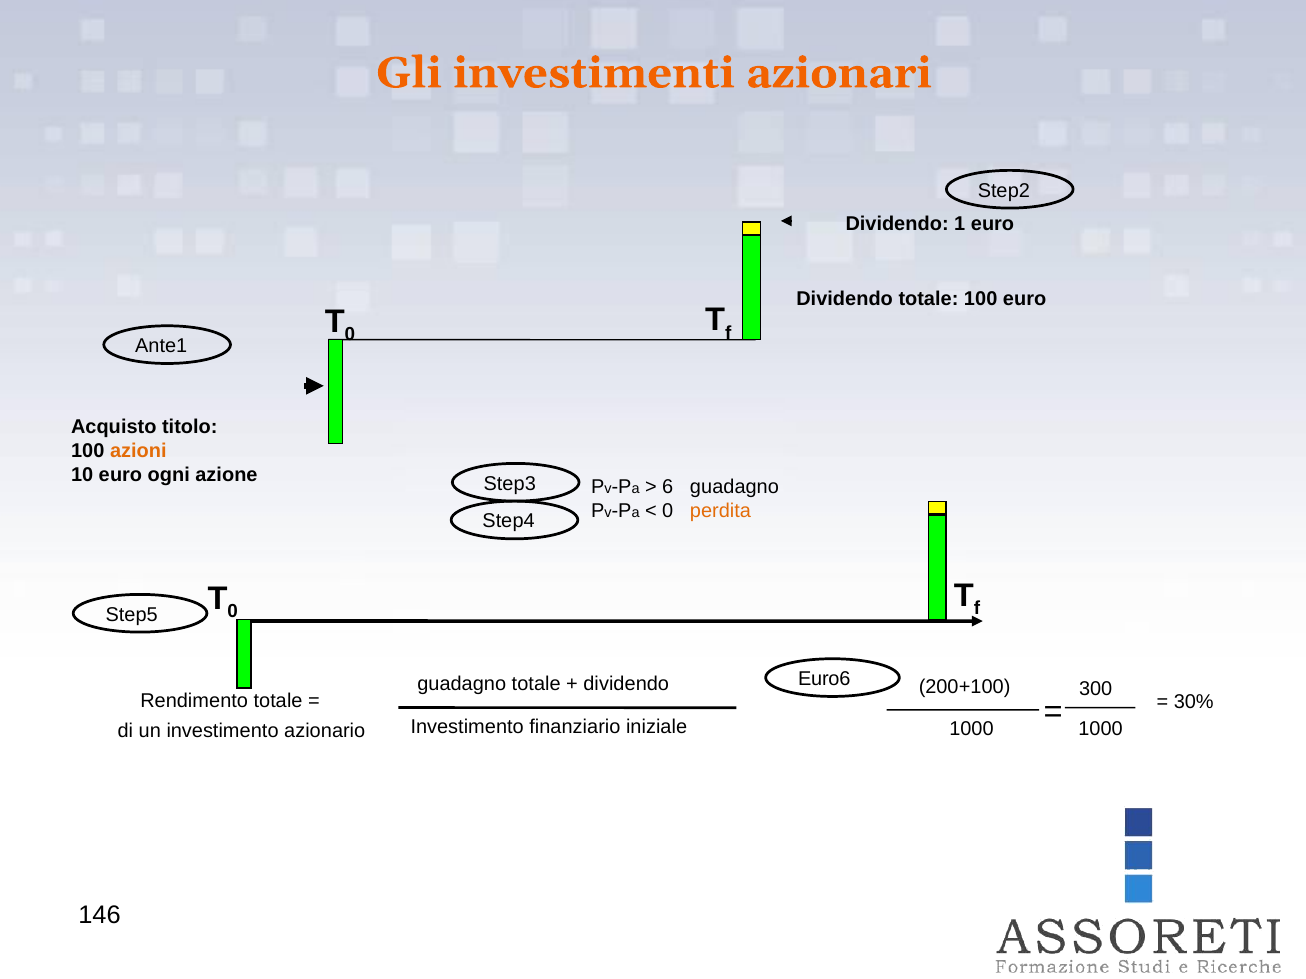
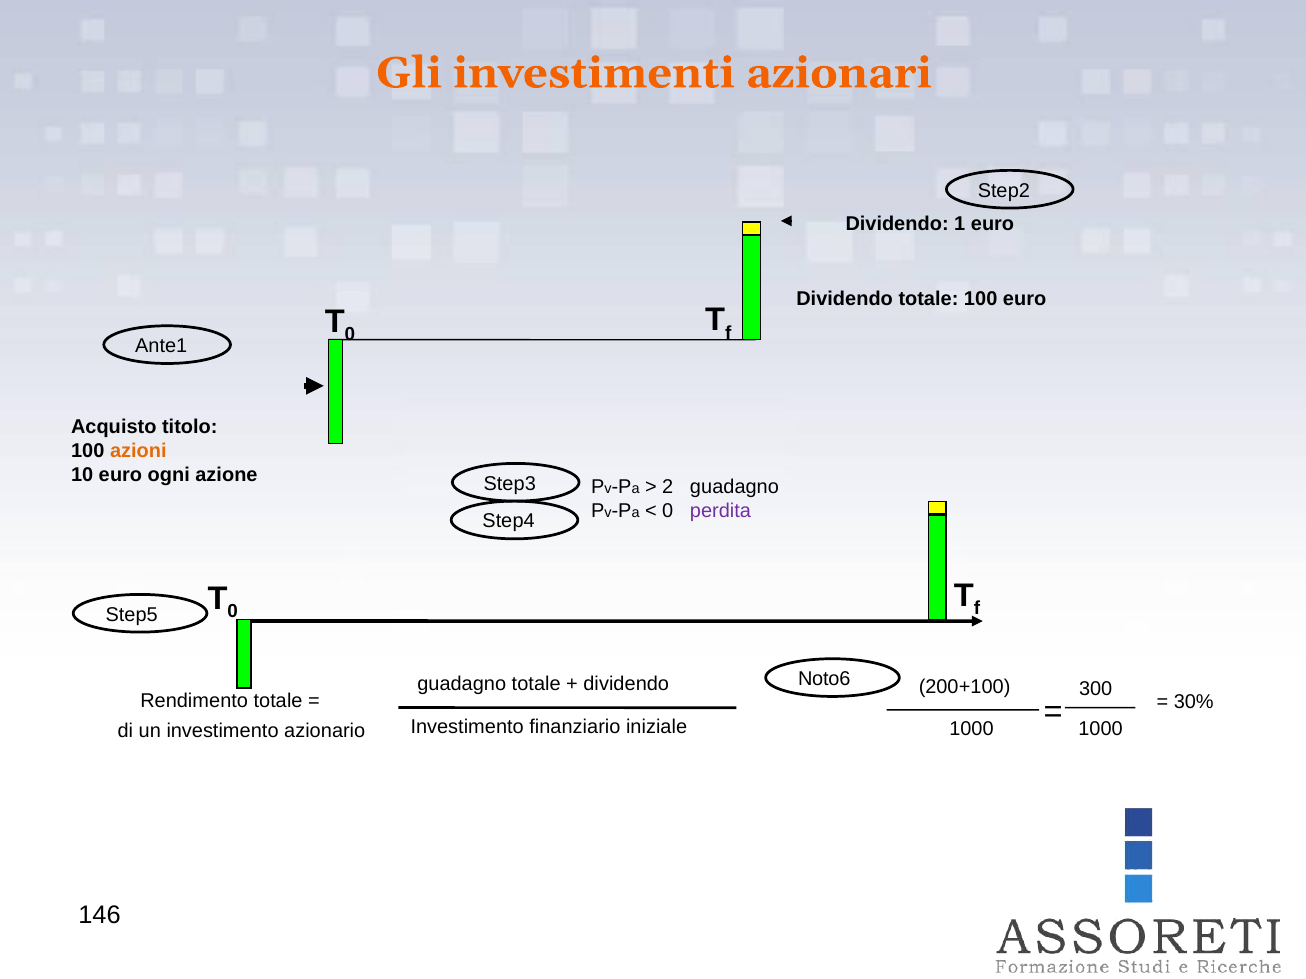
6: 6 -> 2 (668, 487)
perdita colour: orange -> purple (721, 511)
Euro6: Euro6 -> Noto6 (824, 679)
